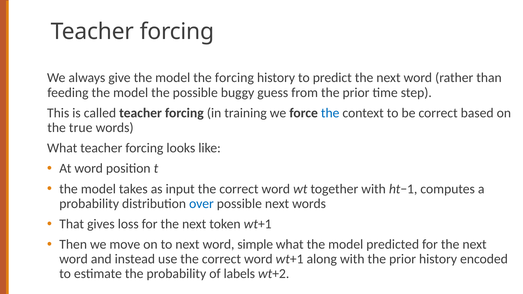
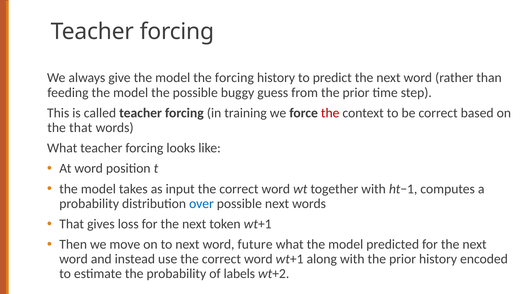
the colour: blue -> red (330, 113)
the true: true -> that (81, 128)
simple: simple -> future (255, 245)
